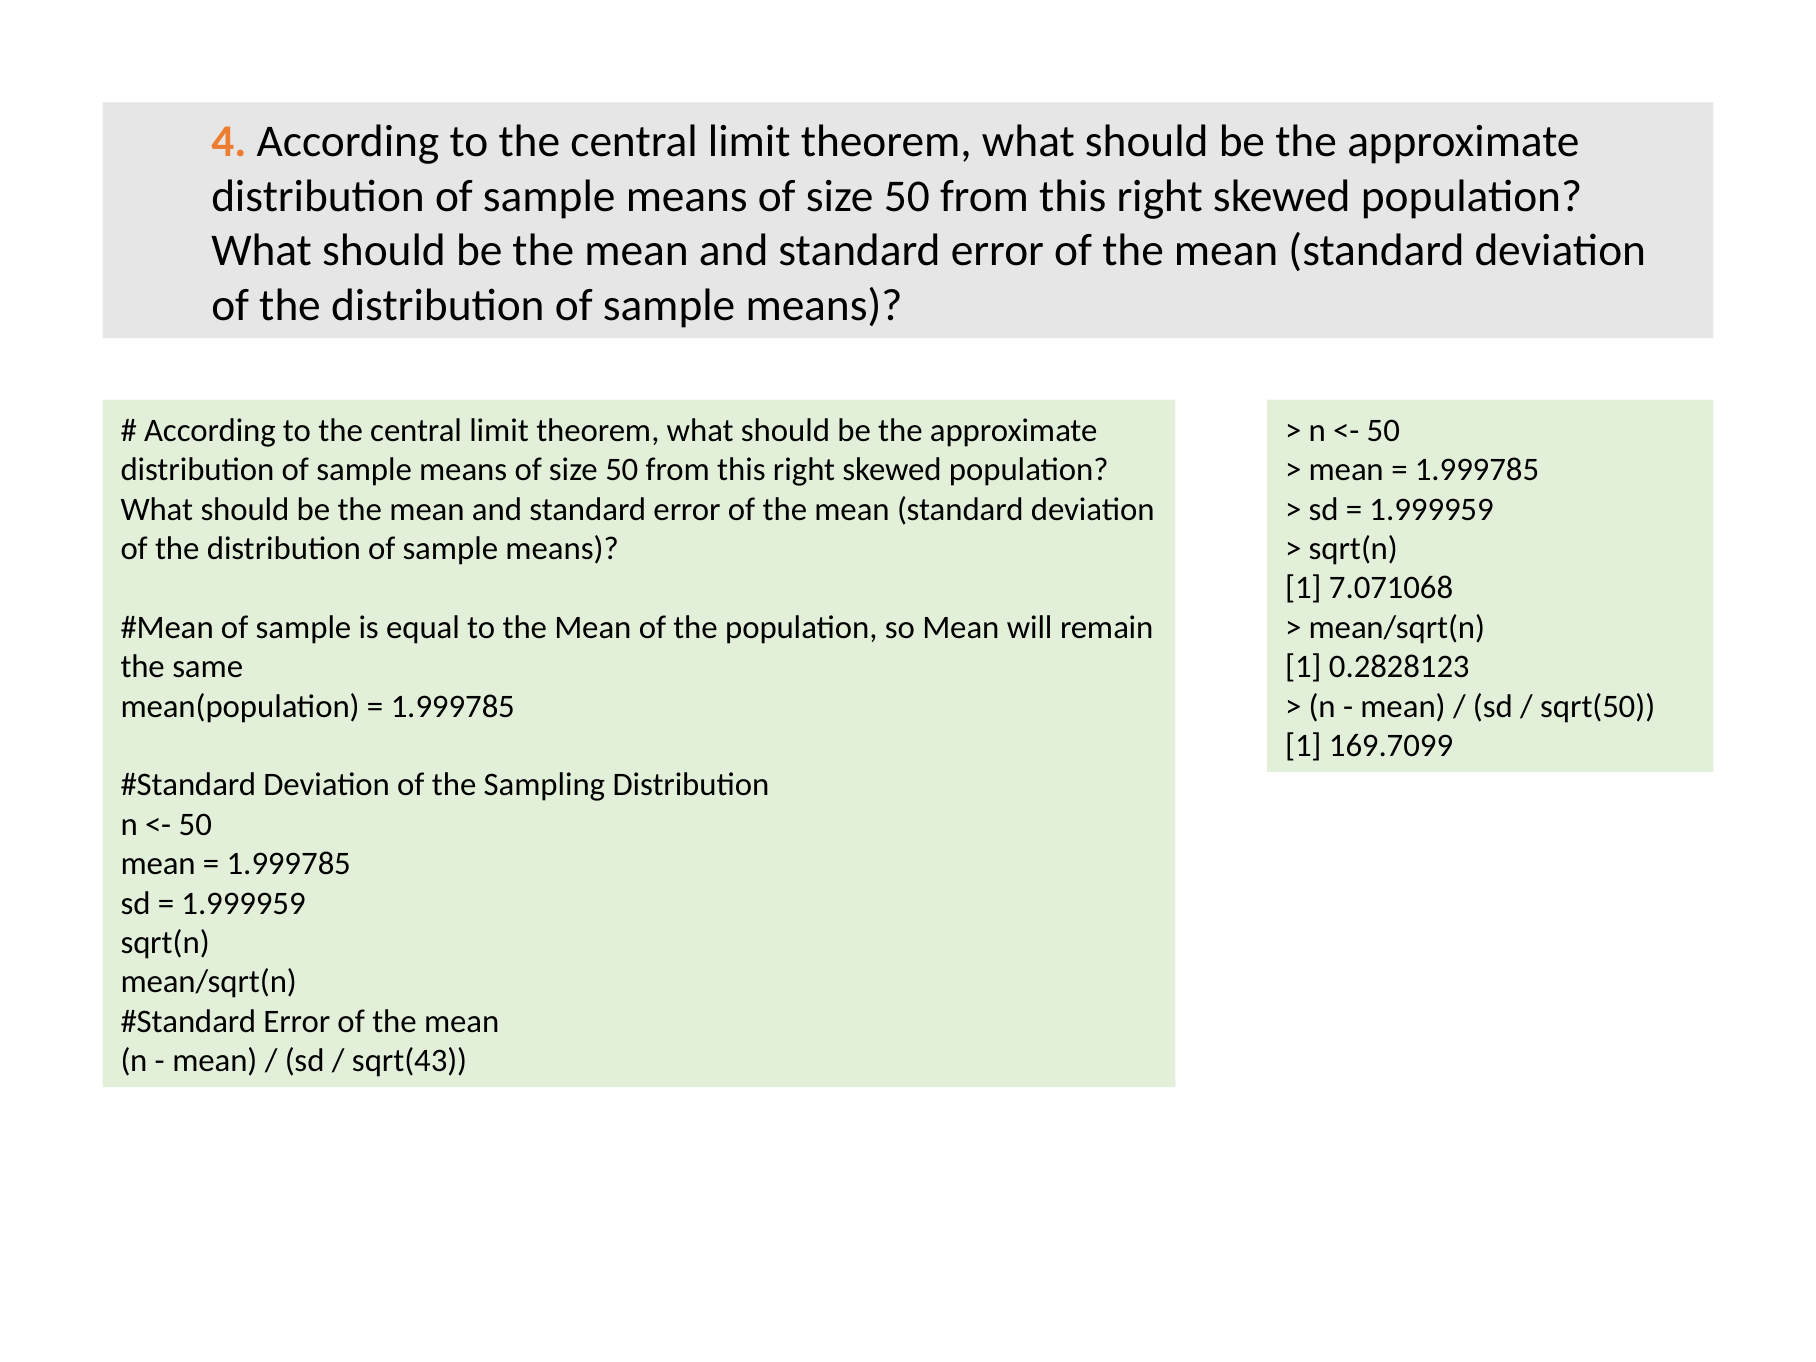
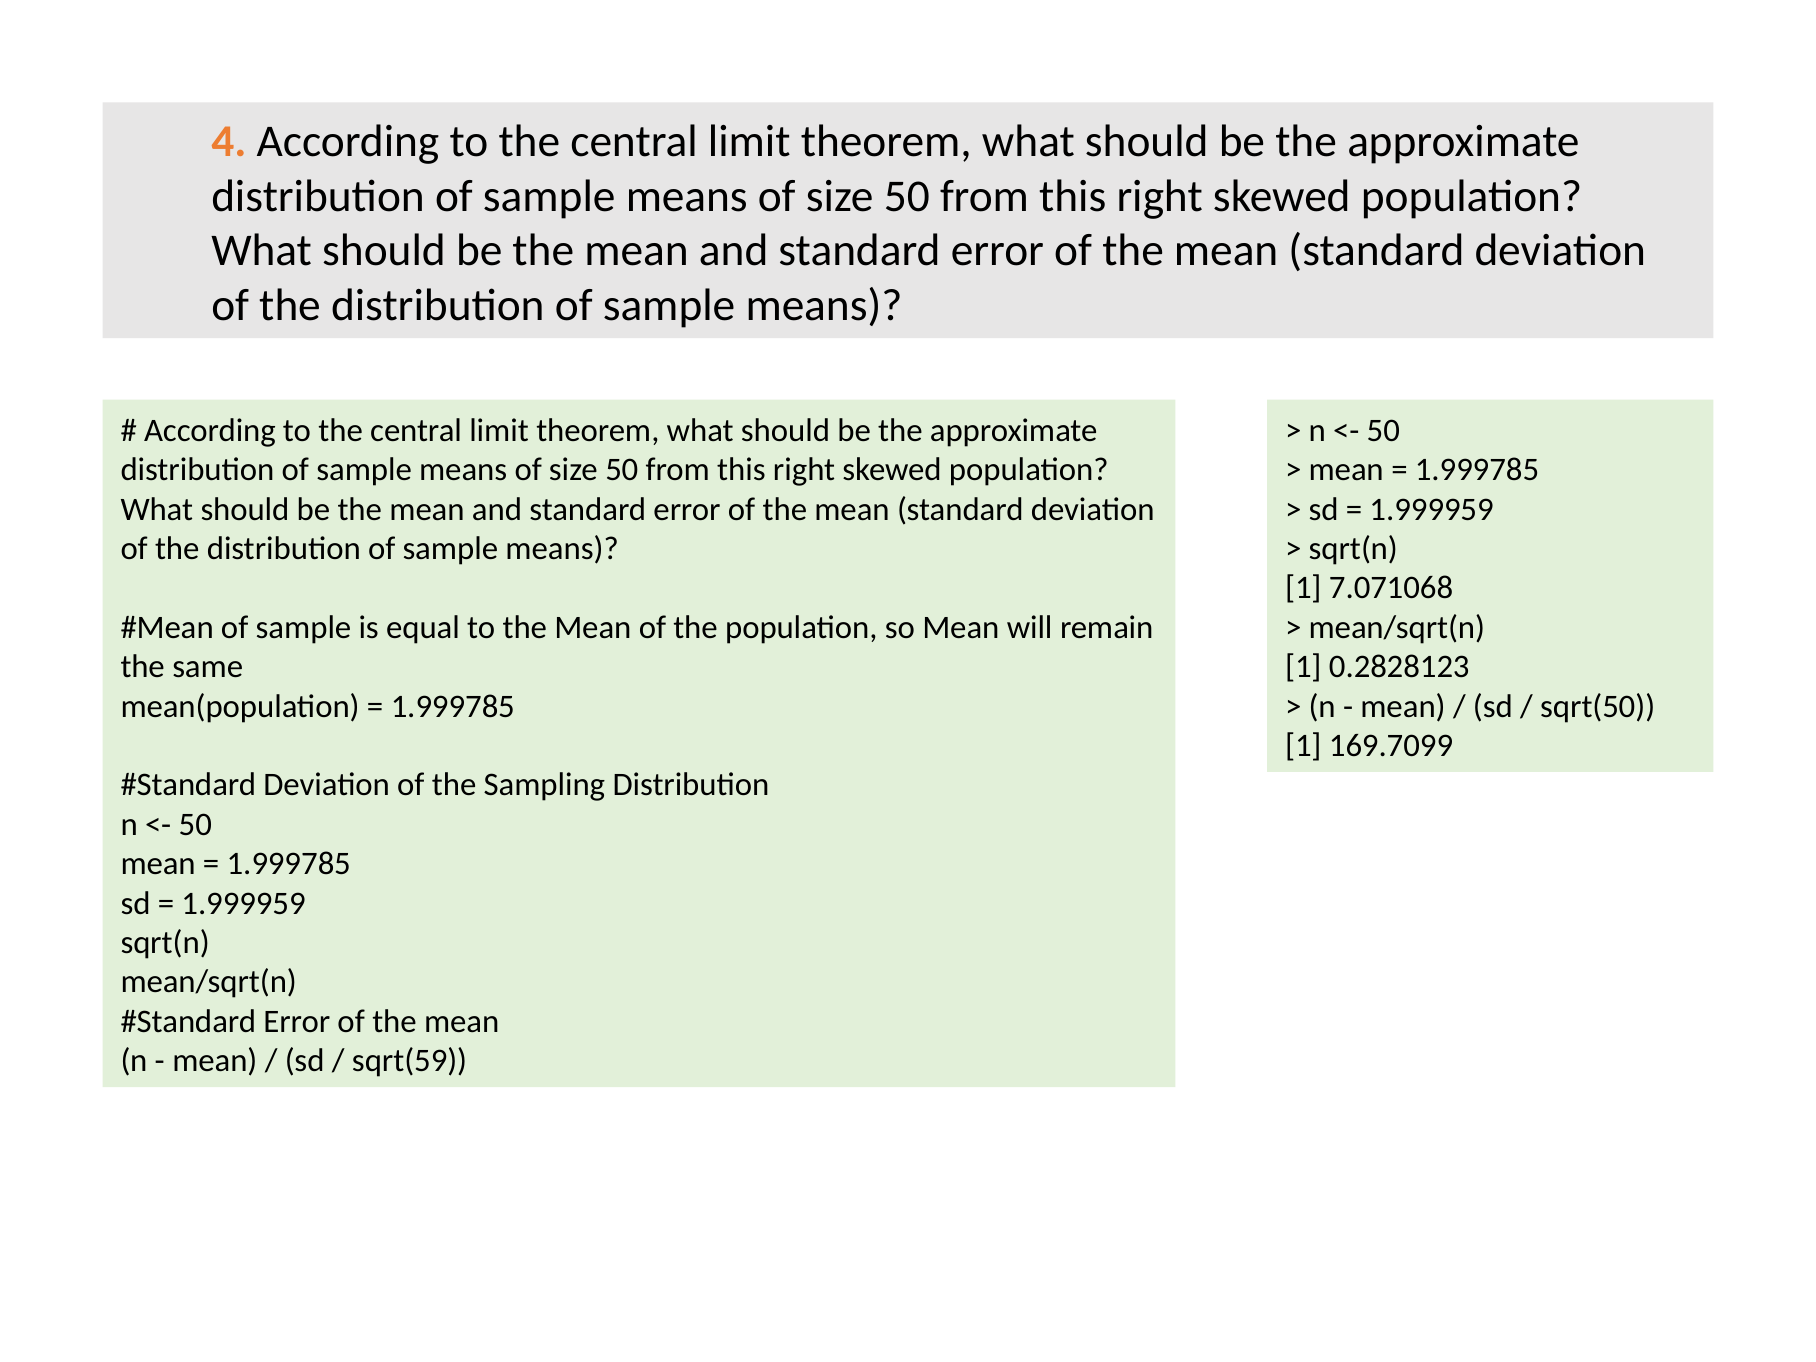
sqrt(43: sqrt(43 -> sqrt(59 (410, 1061)
